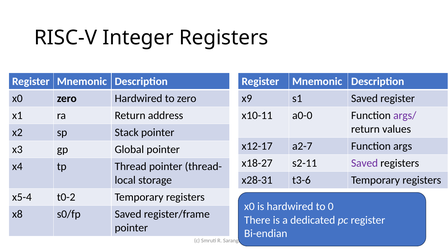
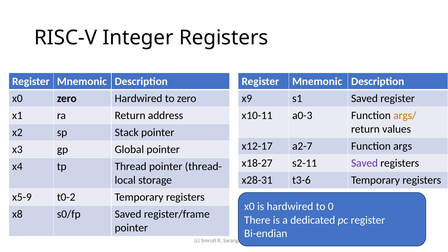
a0-0: a0-0 -> a0-3 (302, 115)
args/ colour: purple -> orange (405, 115)
x5-4: x5-4 -> x5-9 (22, 197)
